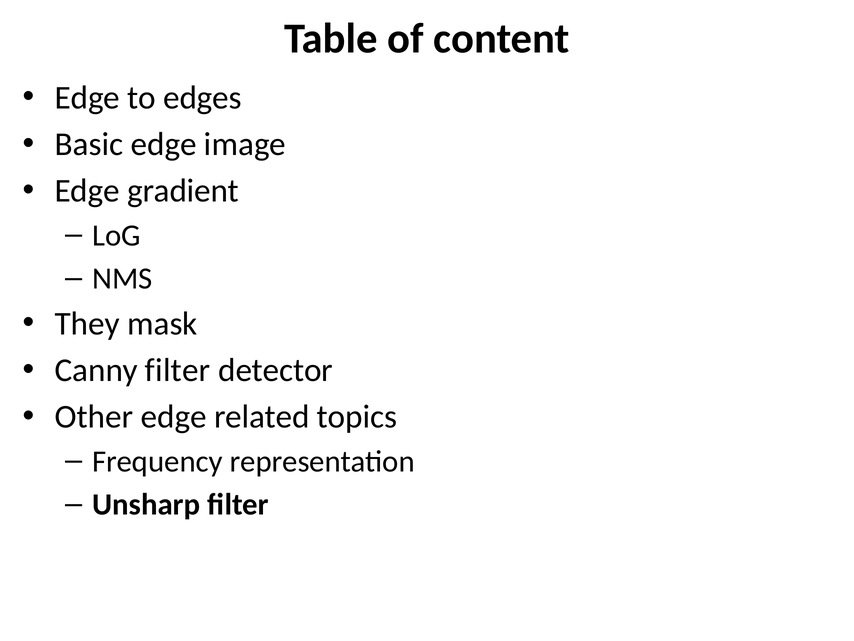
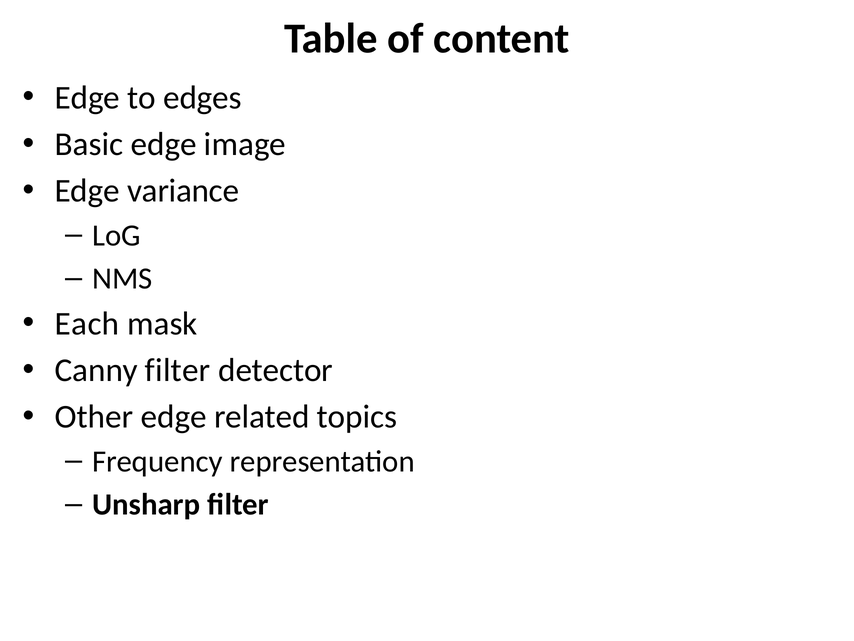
gradient: gradient -> variance (183, 191)
They: They -> Each (87, 324)
